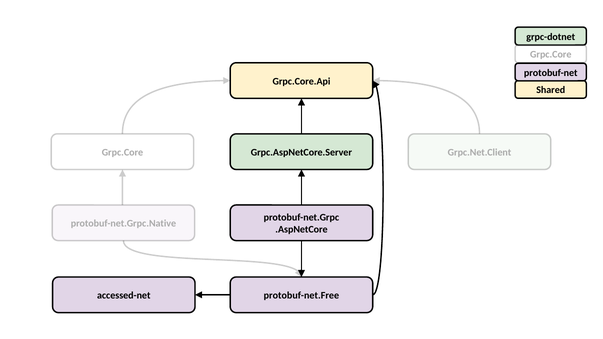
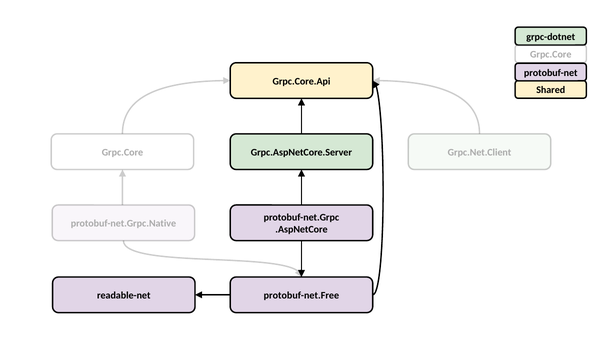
accessed-net: accessed-net -> readable-net (124, 296)
